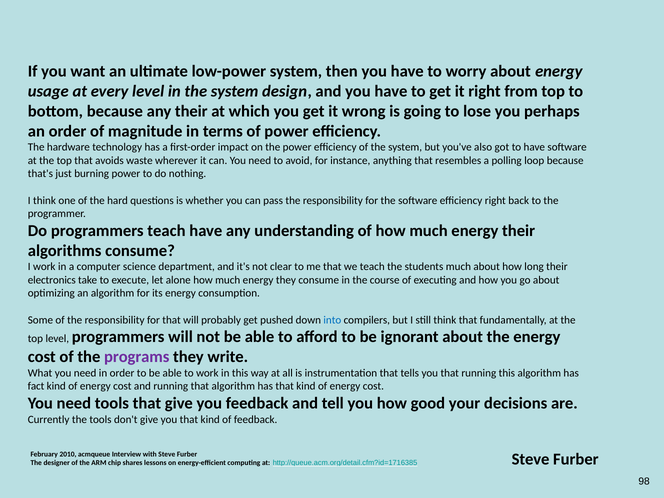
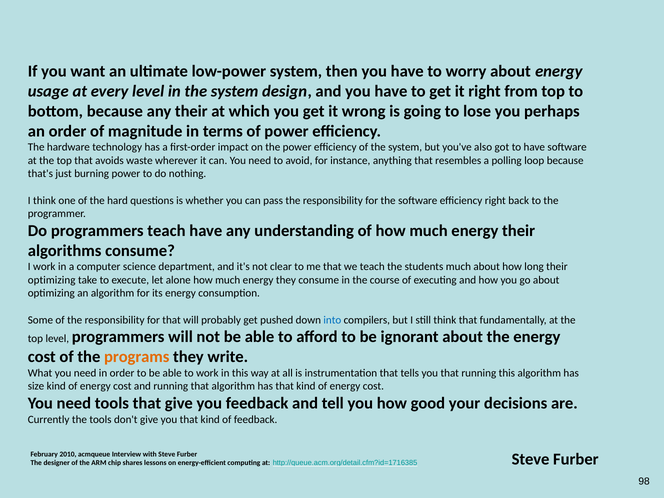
electronics: electronics -> optimizing (52, 280)
programs colour: purple -> orange (137, 357)
fact: fact -> size (36, 386)
